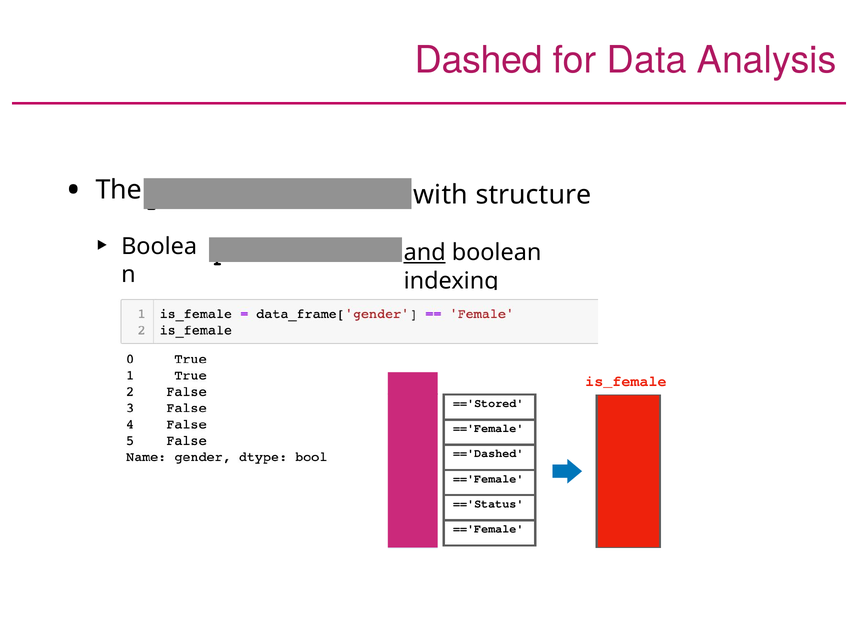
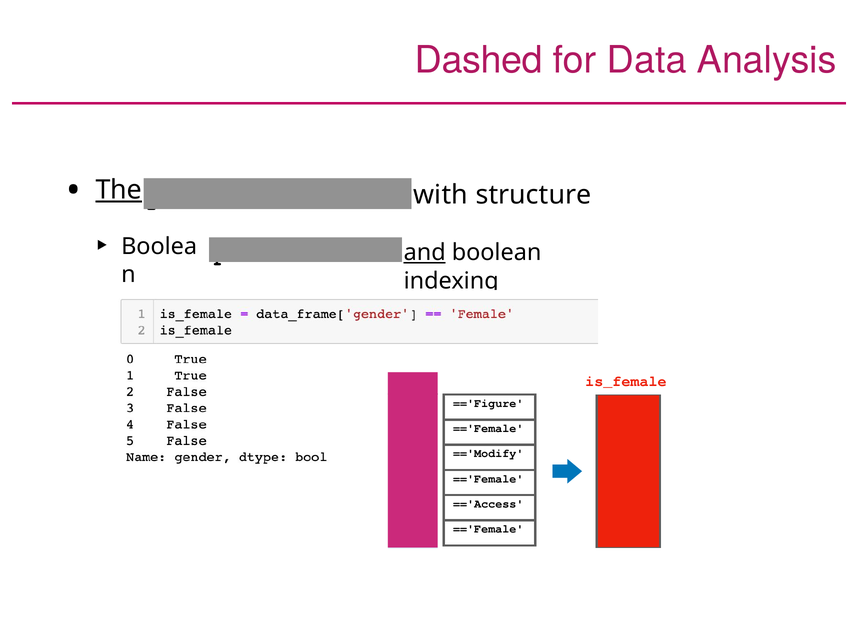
The underline: none -> present (119, 190)
=='Stored: =='Stored -> =='Figure (488, 403)
=='Dashed: =='Dashed -> =='Modify (488, 453)
=='Status: =='Status -> =='Access (488, 503)
